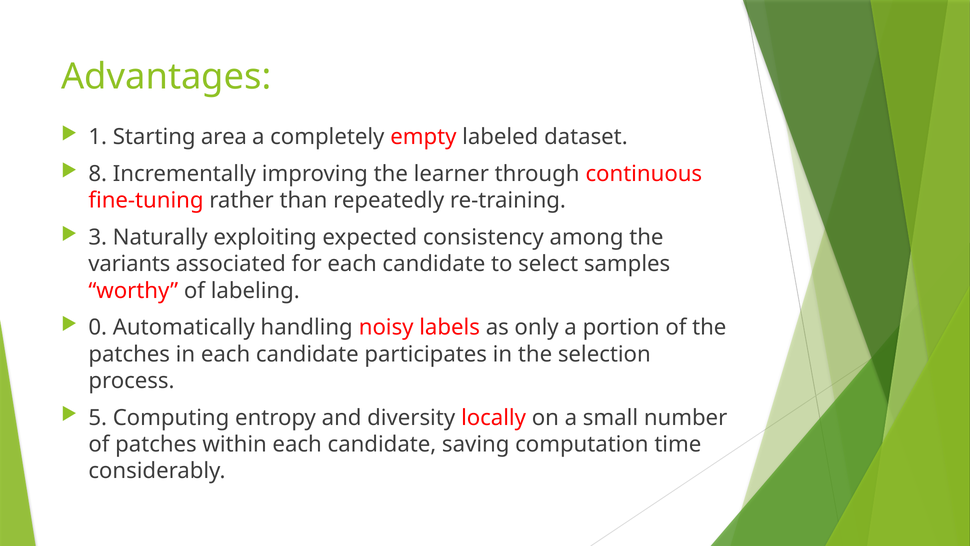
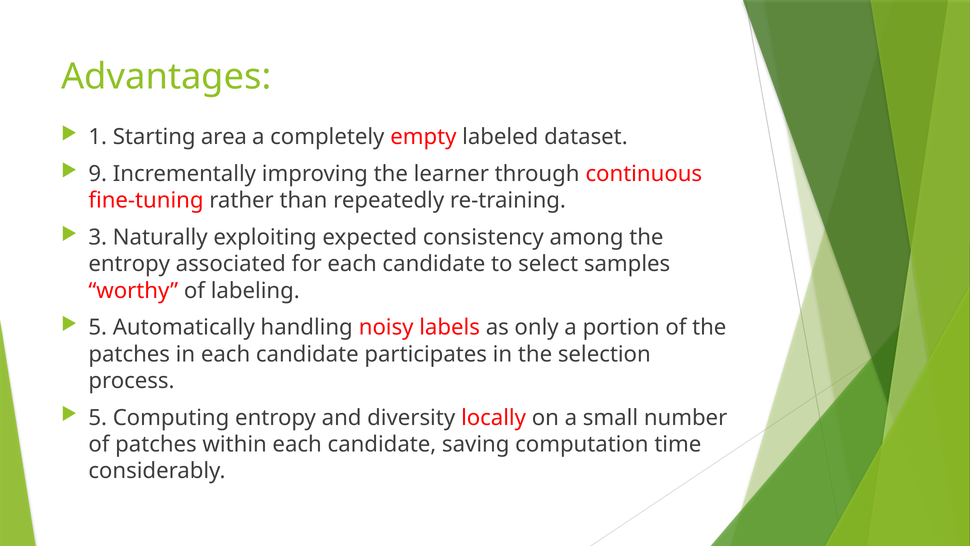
8: 8 -> 9 (98, 174)
variants: variants -> entropy (129, 264)
0: 0 -> 5 (98, 327)
